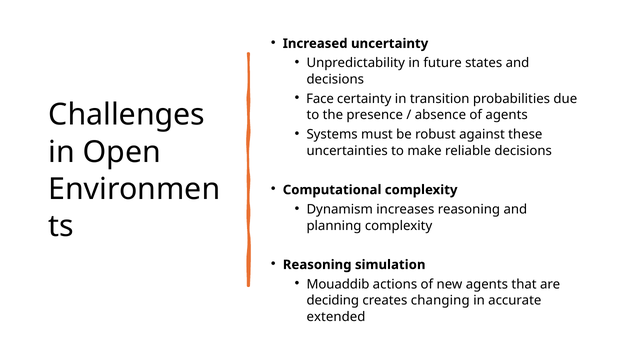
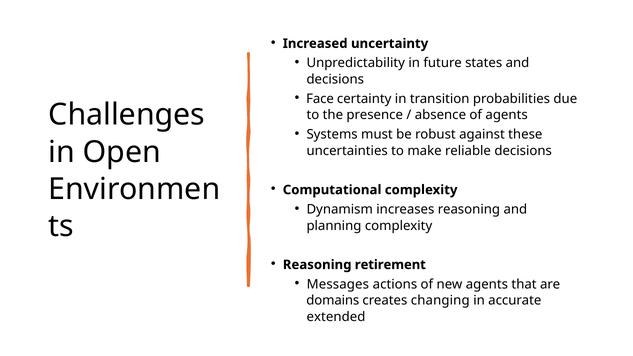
simulation: simulation -> retirement (390, 265)
Mouaddib: Mouaddib -> Messages (338, 284)
deciding: deciding -> domains (333, 301)
